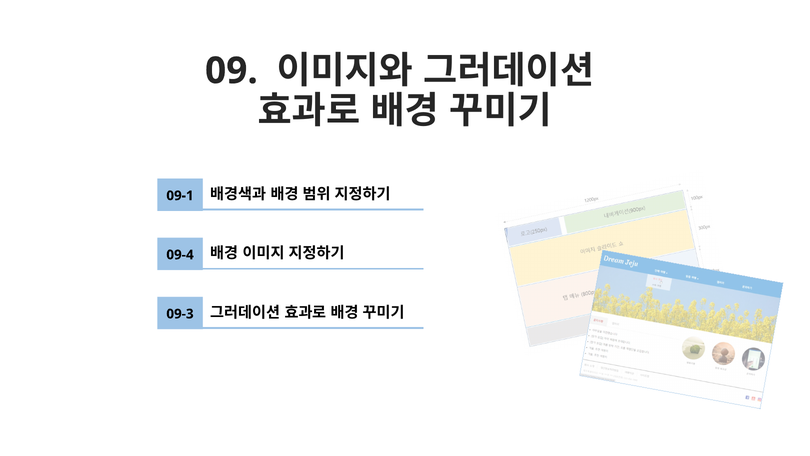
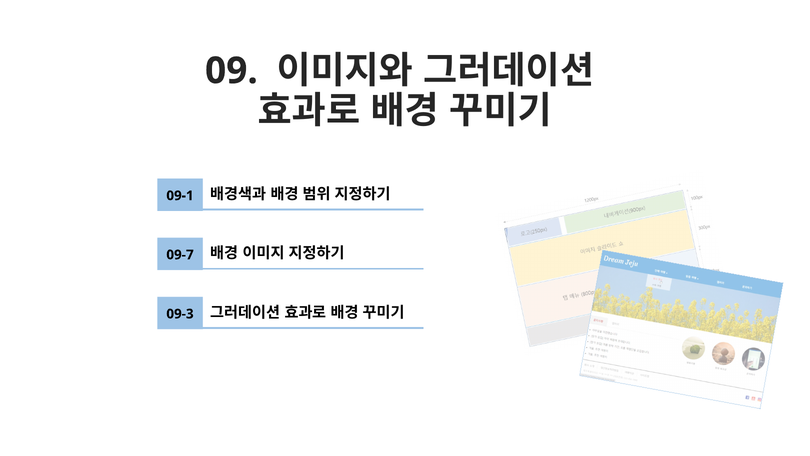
09-4: 09-4 -> 09-7 (180, 255)
